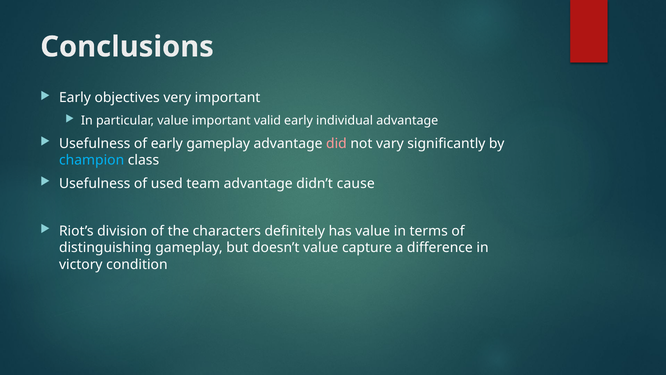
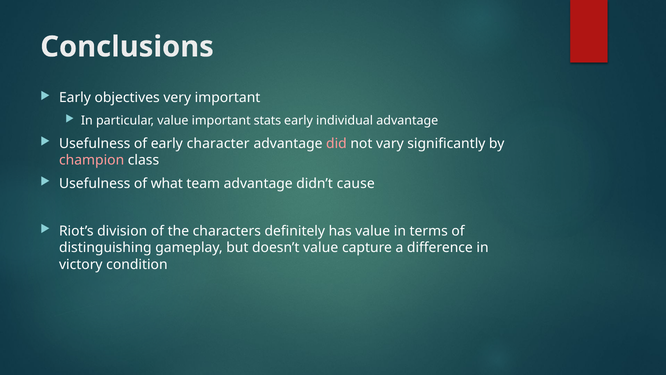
valid: valid -> stats (267, 120)
early gameplay: gameplay -> character (218, 143)
champion colour: light blue -> pink (92, 160)
used: used -> what (167, 184)
